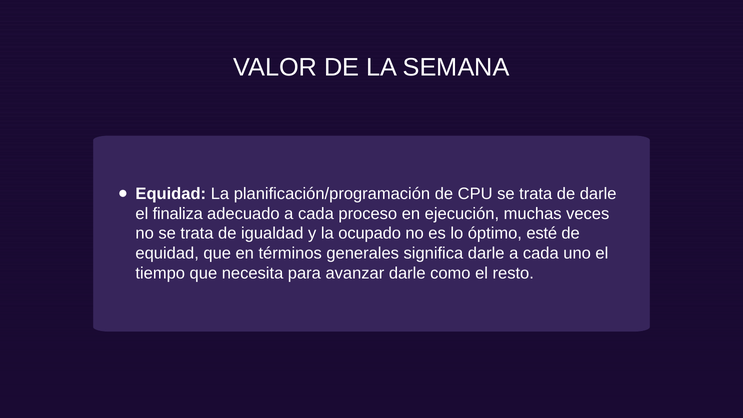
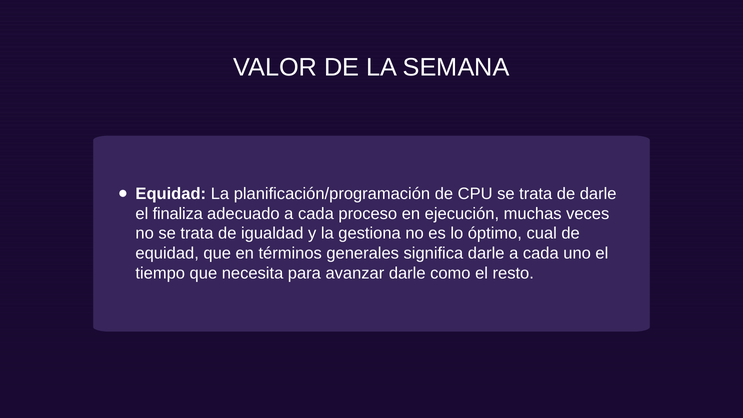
ocupado: ocupado -> gestiona (370, 233)
esté: esté -> cual (542, 233)
